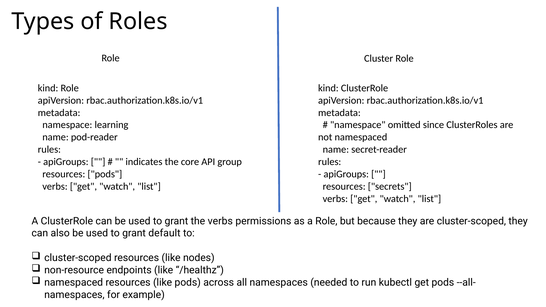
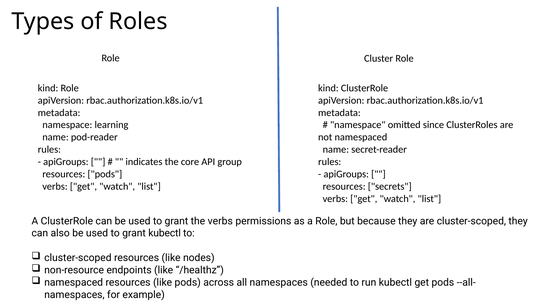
grant default: default -> kubectl (165, 233)
